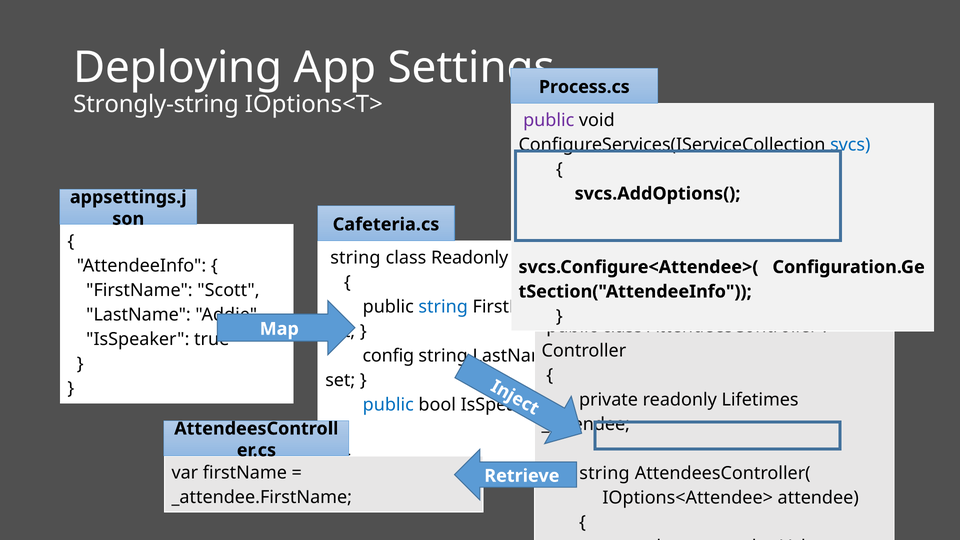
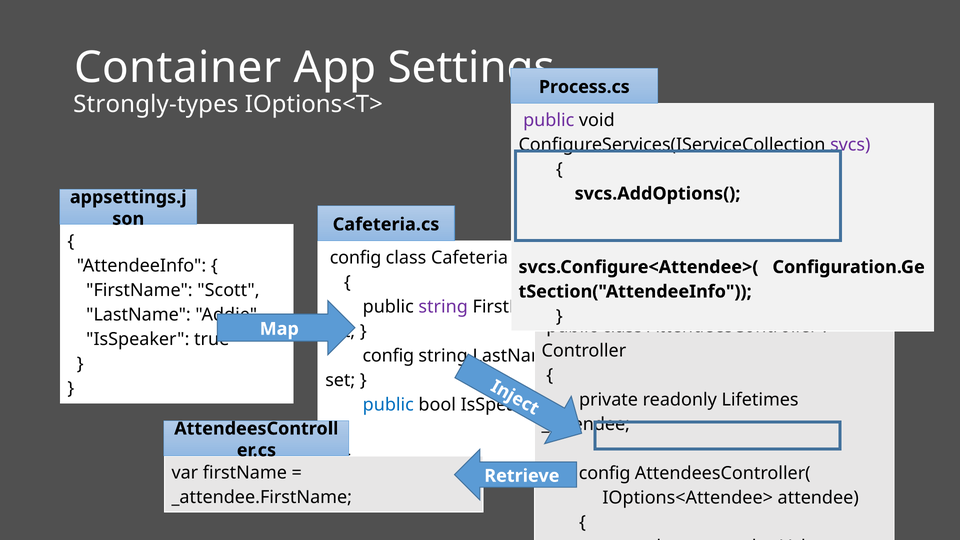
Deploying: Deploying -> Container (178, 68)
Strongly-string: Strongly-string -> Strongly-types (156, 105)
svcs colour: blue -> purple (850, 145)
string: string -> config (356, 258)
class Readonly: Readonly -> Cafeteria (470, 258)
string colour: blue -> purple (443, 307)
string: string -> config (605, 473)
